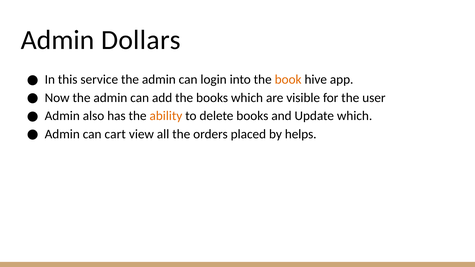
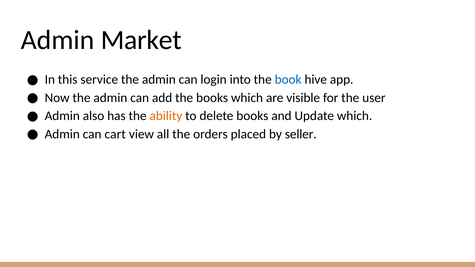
Dollars: Dollars -> Market (141, 40)
book colour: orange -> blue (288, 80)
helps: helps -> seller (301, 134)
